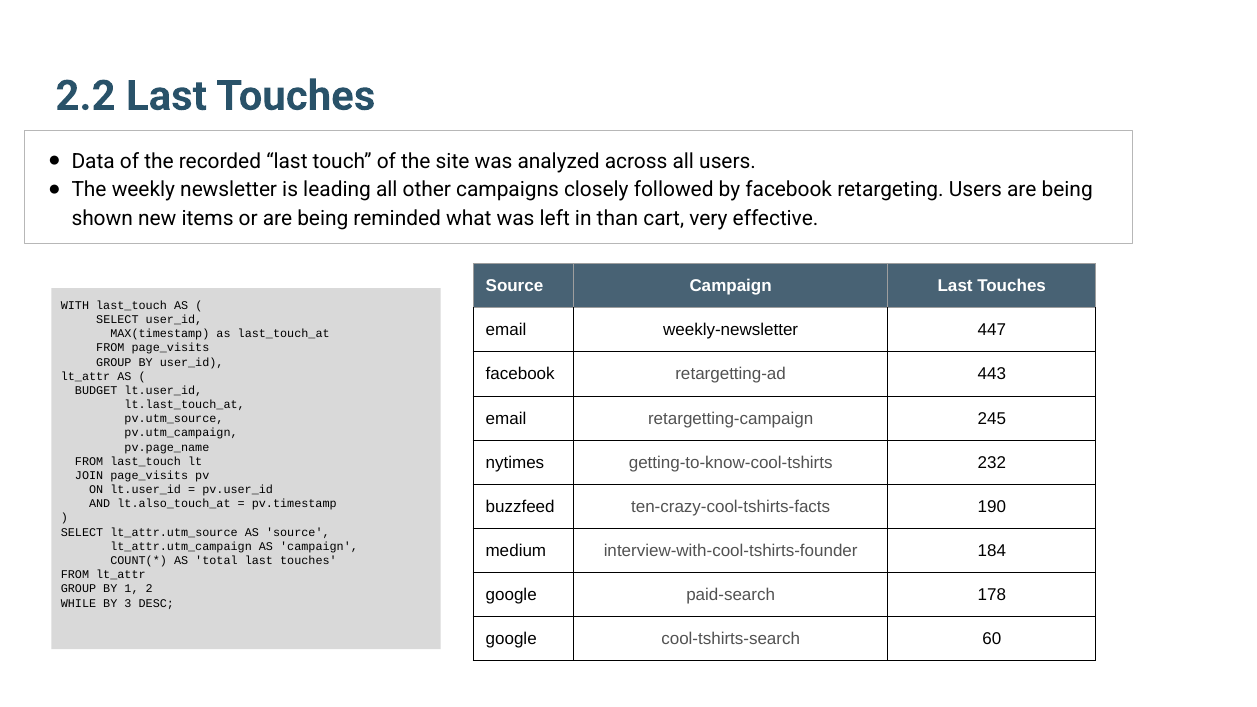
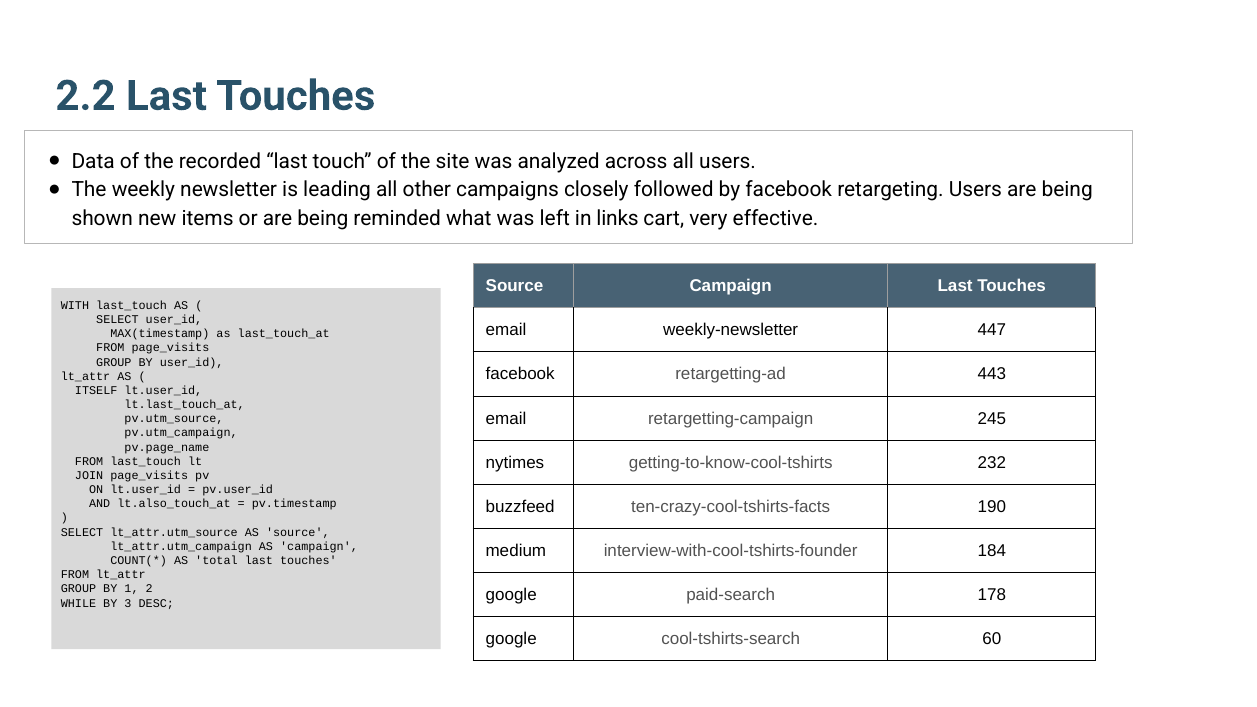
than: than -> links (618, 219)
BUDGET: BUDGET -> ITSELF (96, 390)
